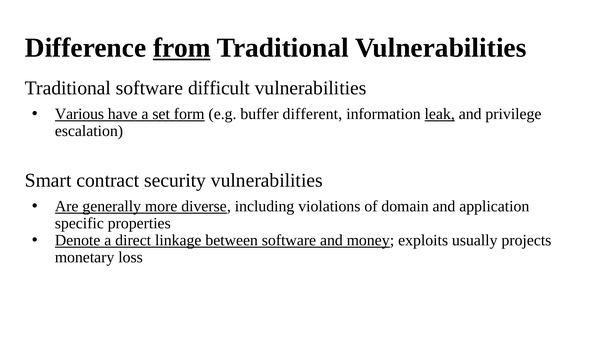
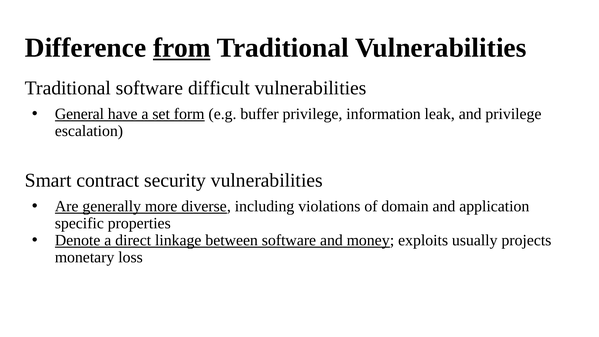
Various: Various -> General (79, 114)
buffer different: different -> privilege (312, 114)
leak underline: present -> none (440, 114)
